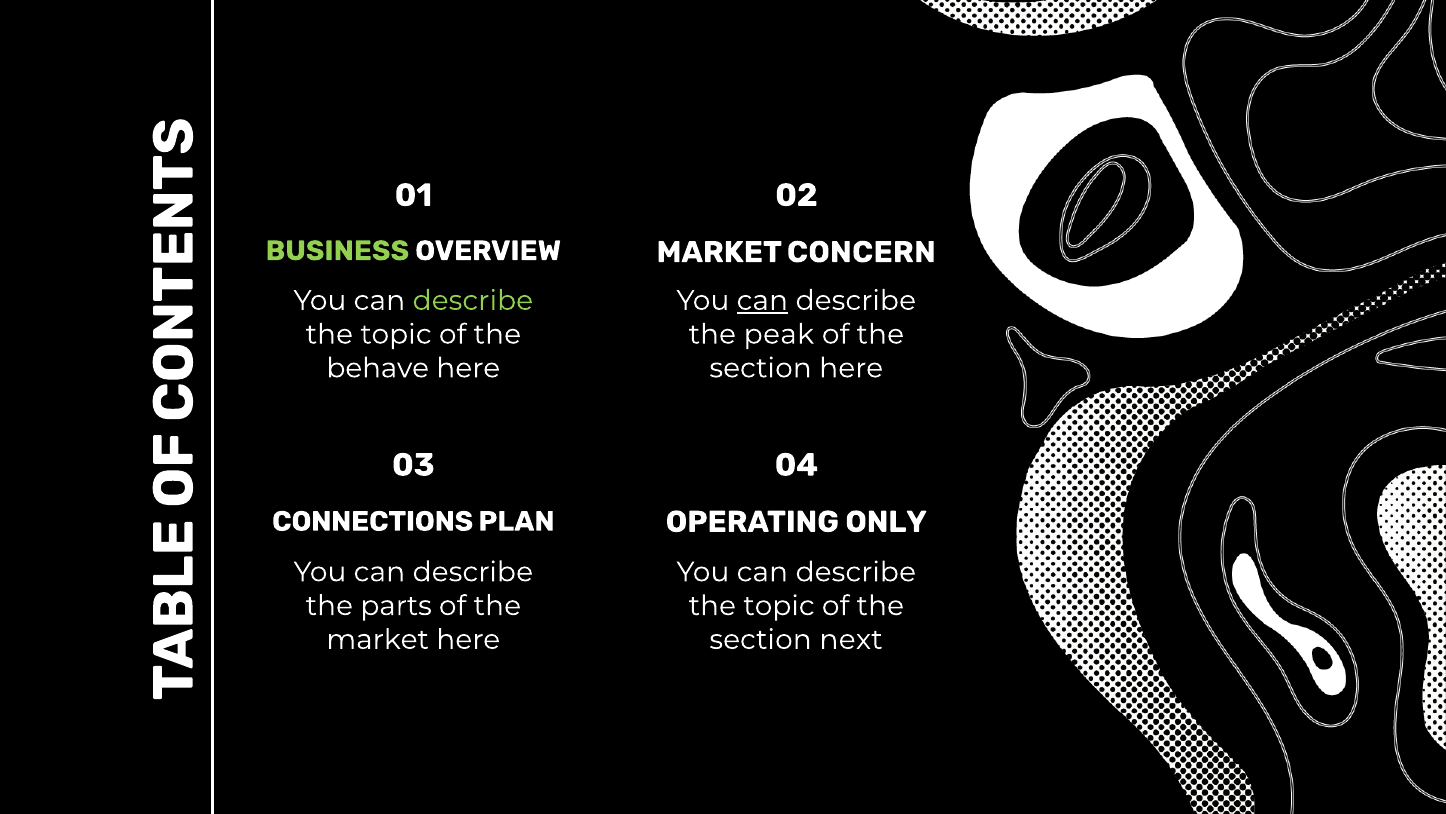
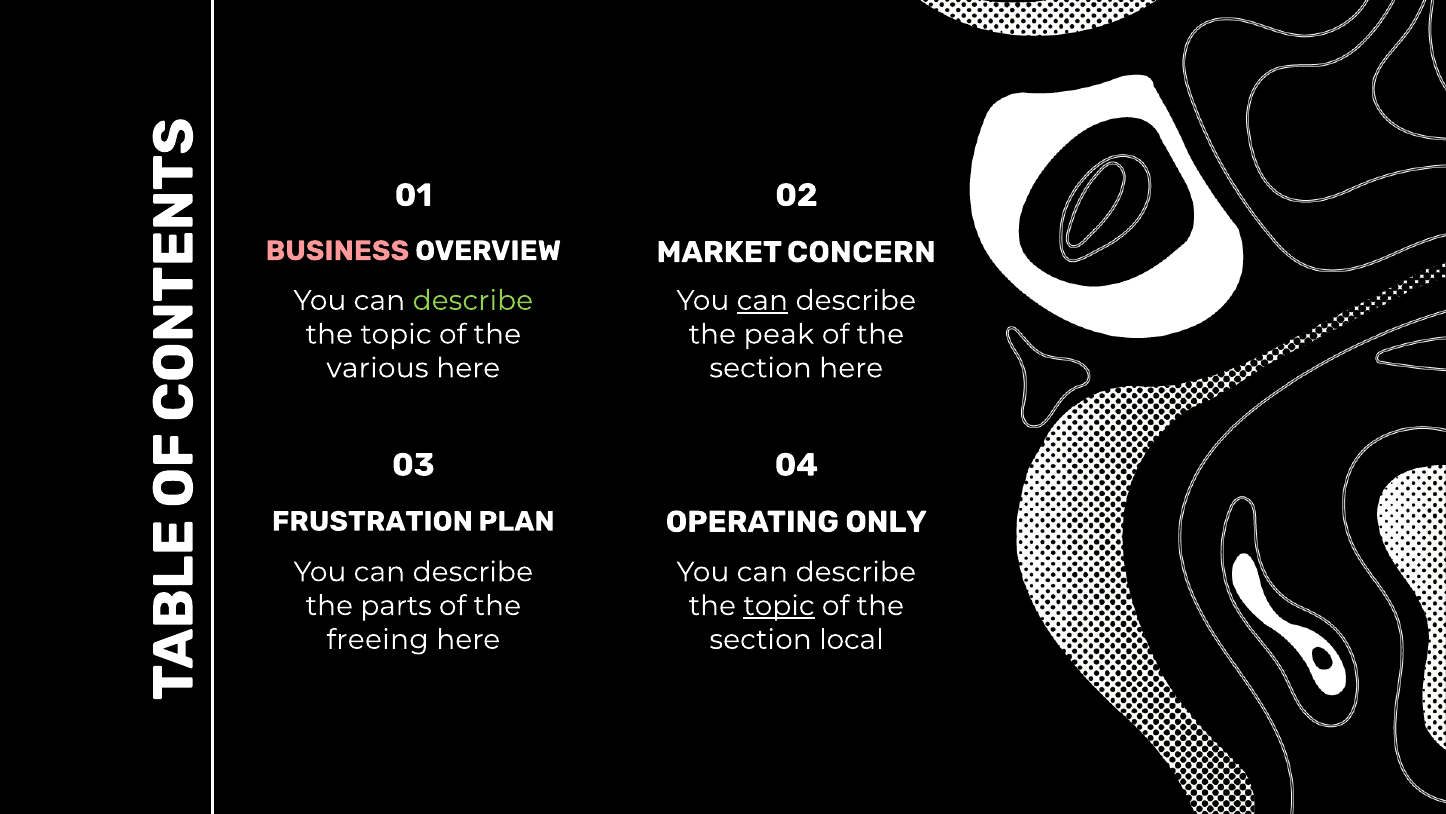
BUSINESS colour: light green -> pink (337, 251)
behave: behave -> various (378, 368)
CONNECTIONS: CONNECTIONS -> FRUSTRATION (372, 521)
topic underline: none -> present (779, 605)
market: market -> freeing (377, 639)
next: next -> local (851, 639)
